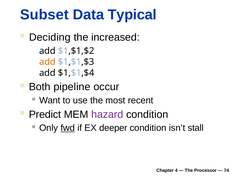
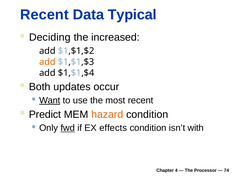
Subset: Subset -> Recent (44, 15)
pipeline: pipeline -> updates (72, 87)
Want underline: none -> present (50, 100)
hazard colour: purple -> orange (107, 114)
deeper: deeper -> effects (113, 128)
stall: stall -> with (196, 128)
